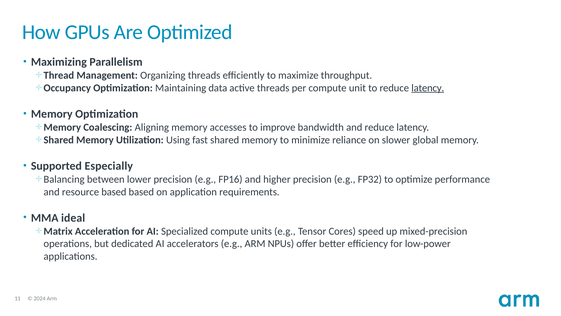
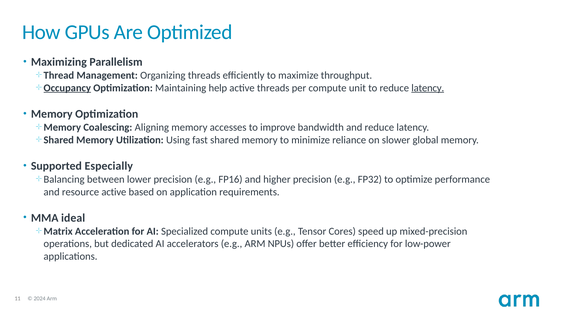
Occupancy underline: none -> present (67, 88)
data: data -> help (218, 88)
resource based: based -> active (114, 192)
